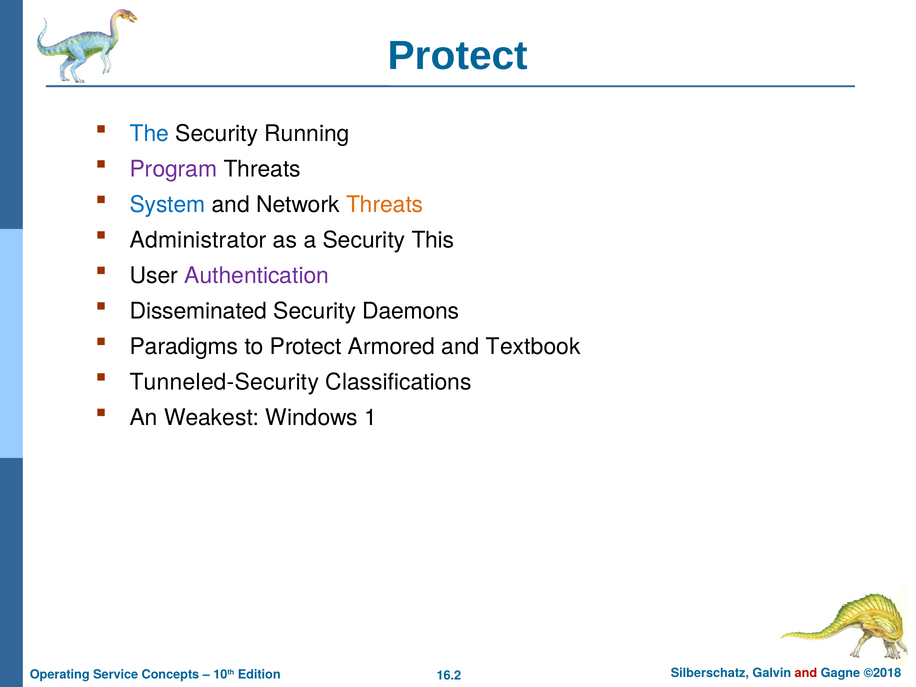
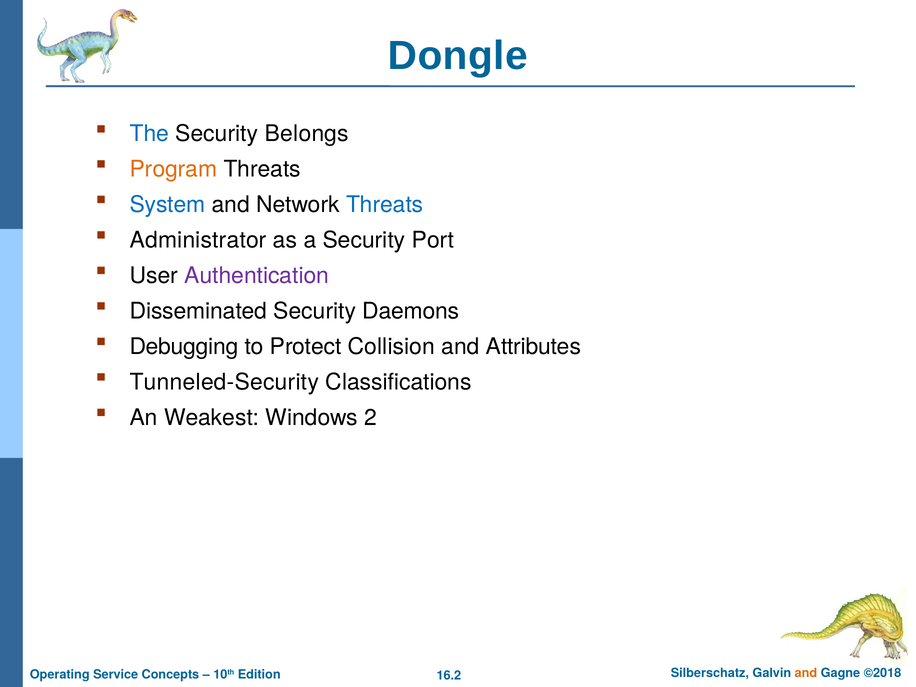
Protect: Protect -> Dongle (458, 56)
Running: Running -> Belongs (307, 134)
Program colour: purple -> orange (173, 169)
Threats colour: orange -> blue (385, 205)
This: This -> Port (433, 240)
Paradigms: Paradigms -> Debugging (184, 347)
Armored: Armored -> Collision (391, 347)
Textbook: Textbook -> Attributes (533, 347)
1: 1 -> 2 (371, 418)
and colour: red -> orange (806, 673)
